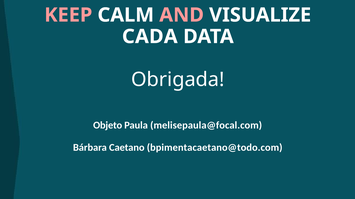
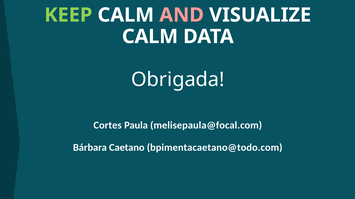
KEEP colour: pink -> light green (68, 15)
CADA: CADA -> CALM (150, 37)
Objeto: Objeto -> Cortes (108, 126)
